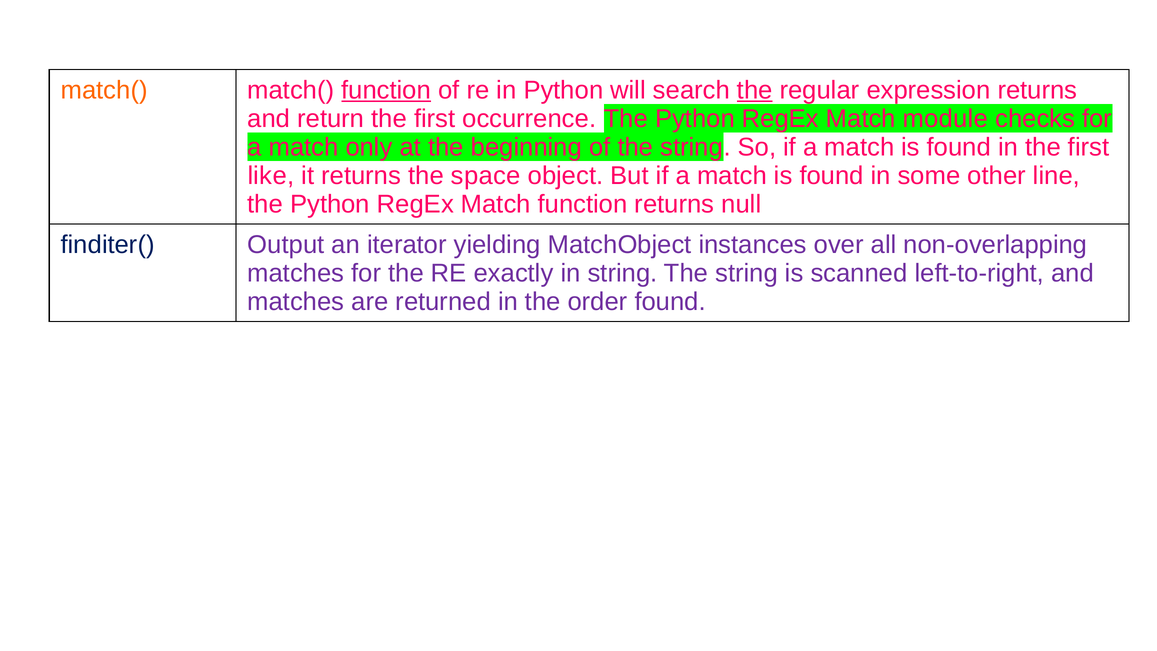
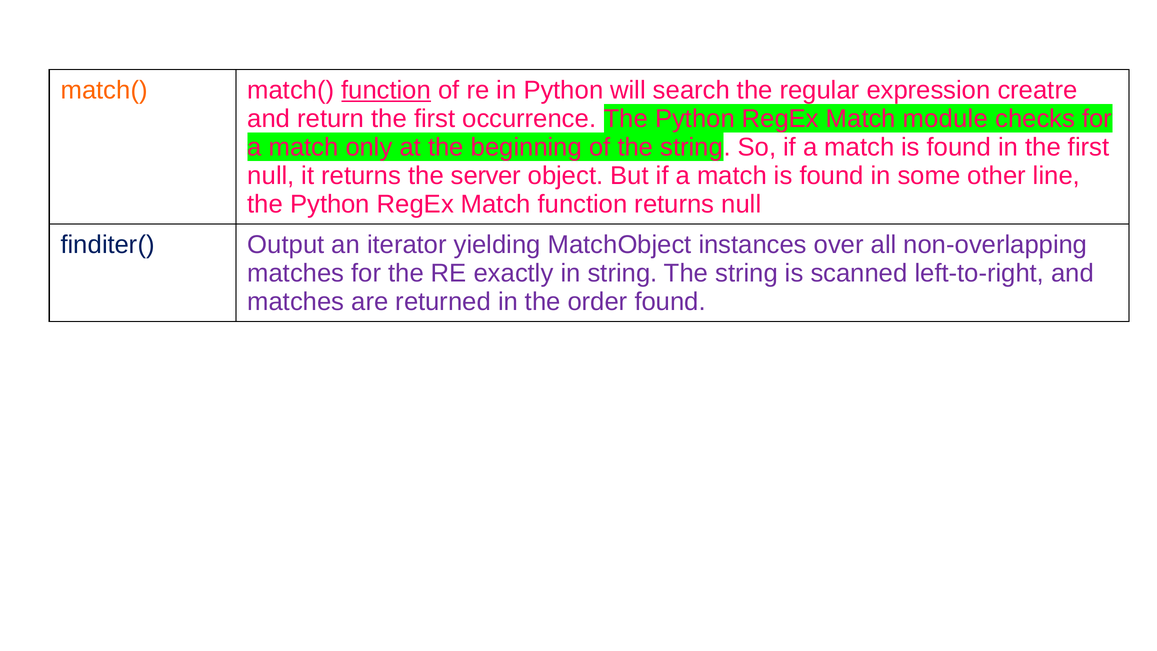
the underline: present -> none (755, 90)
expression returns: returns -> creatre (1037, 90)
like: like -> null (271, 176)
space: space -> server (486, 176)
